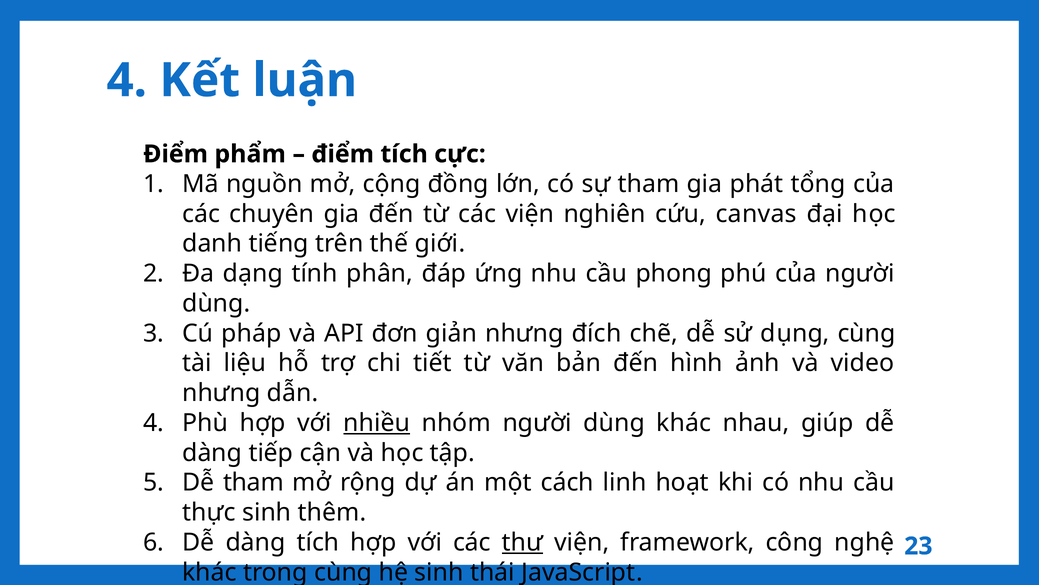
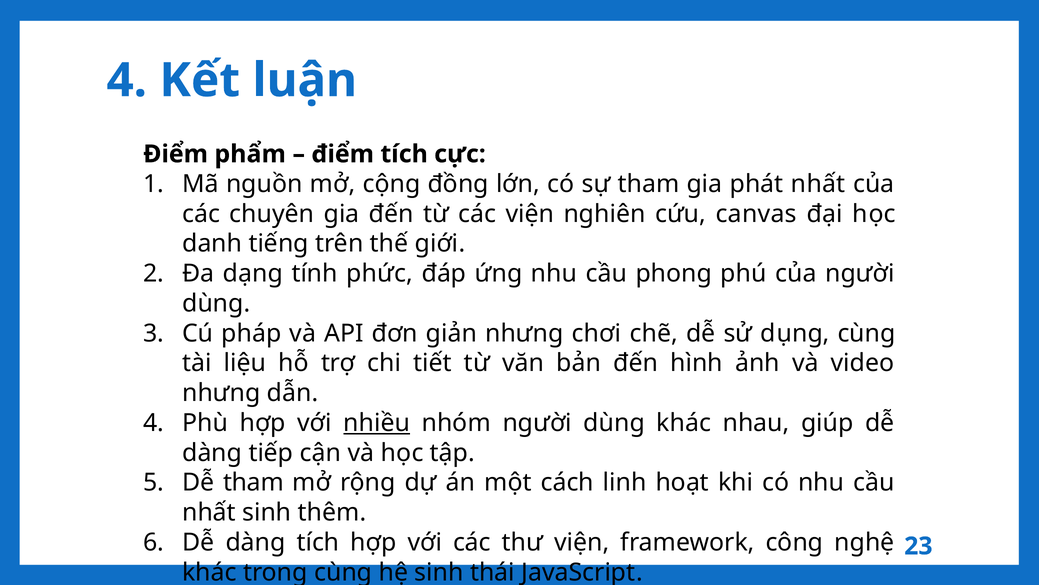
phát tổng: tổng -> nhất (818, 184)
phân: phân -> phức (380, 273)
đích: đích -> chơi (596, 333)
thực: thực -> nhất (209, 512)
thư underline: present -> none (523, 542)
